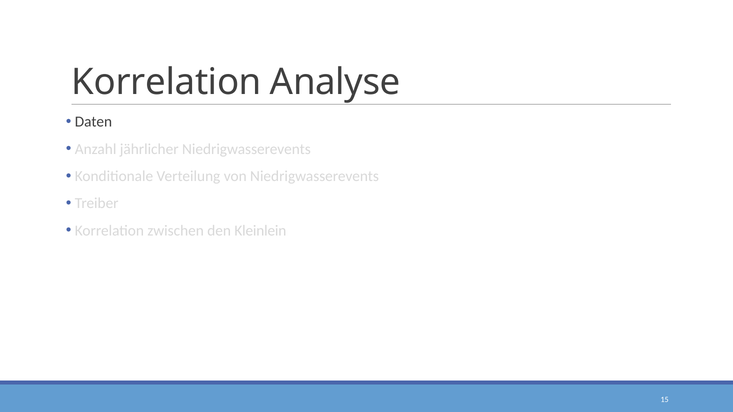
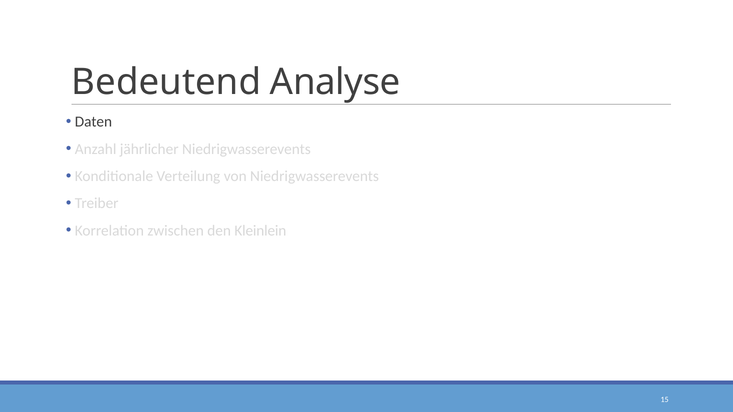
Korrelation: Korrelation -> Bedeutend (166, 82)
